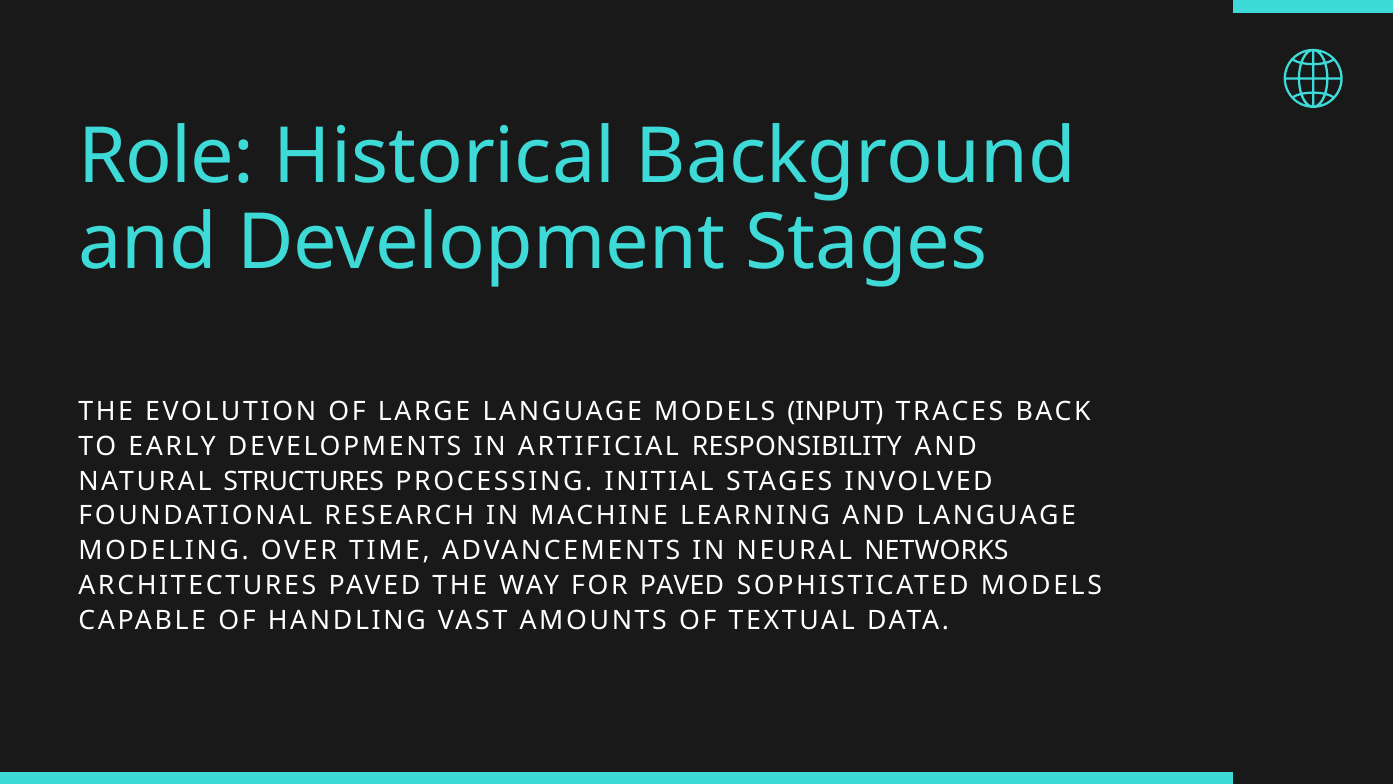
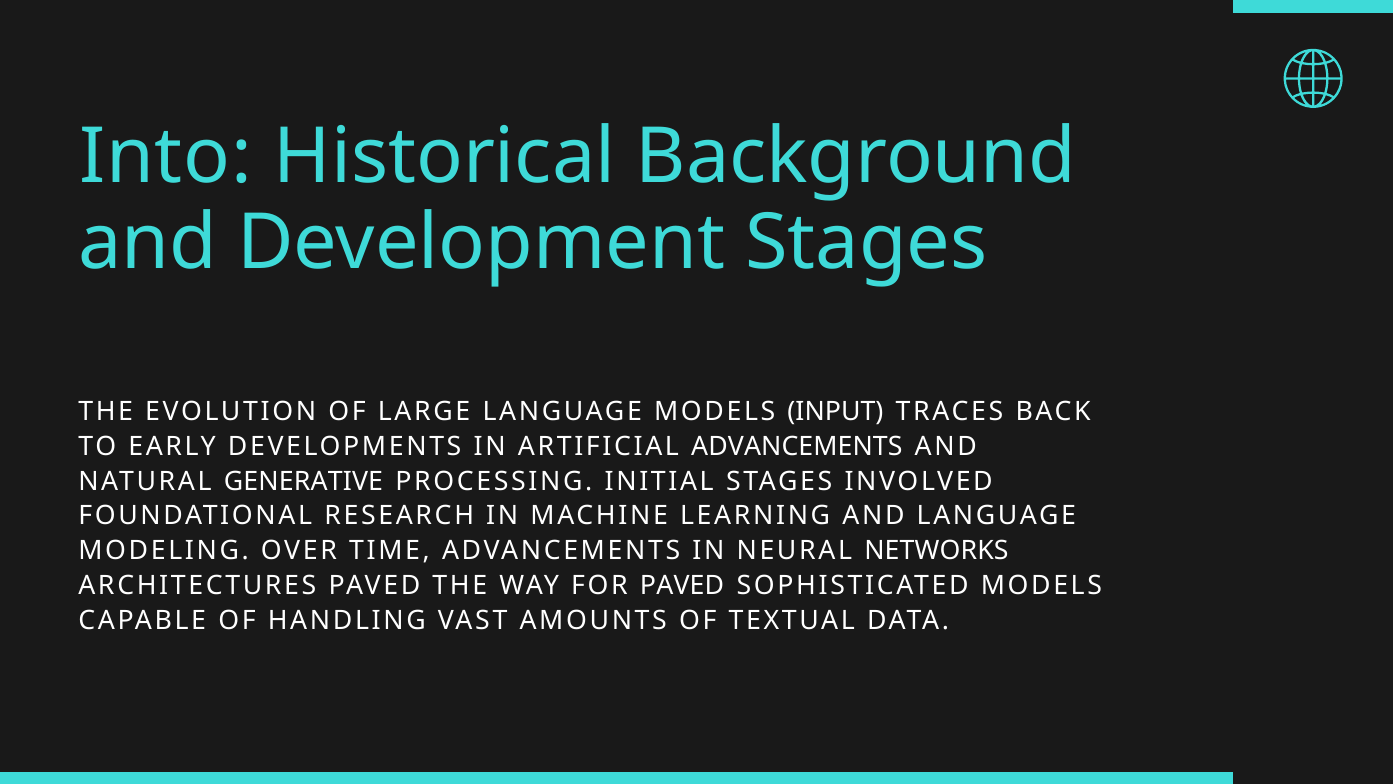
Role: Role -> Into (166, 157)
ARTIFICIAL RESPONSIBILITY: RESPONSIBILITY -> ADVANCEMENTS (797, 446)
STRUCTURES: STRUCTURES -> GENERATIVE (303, 481)
